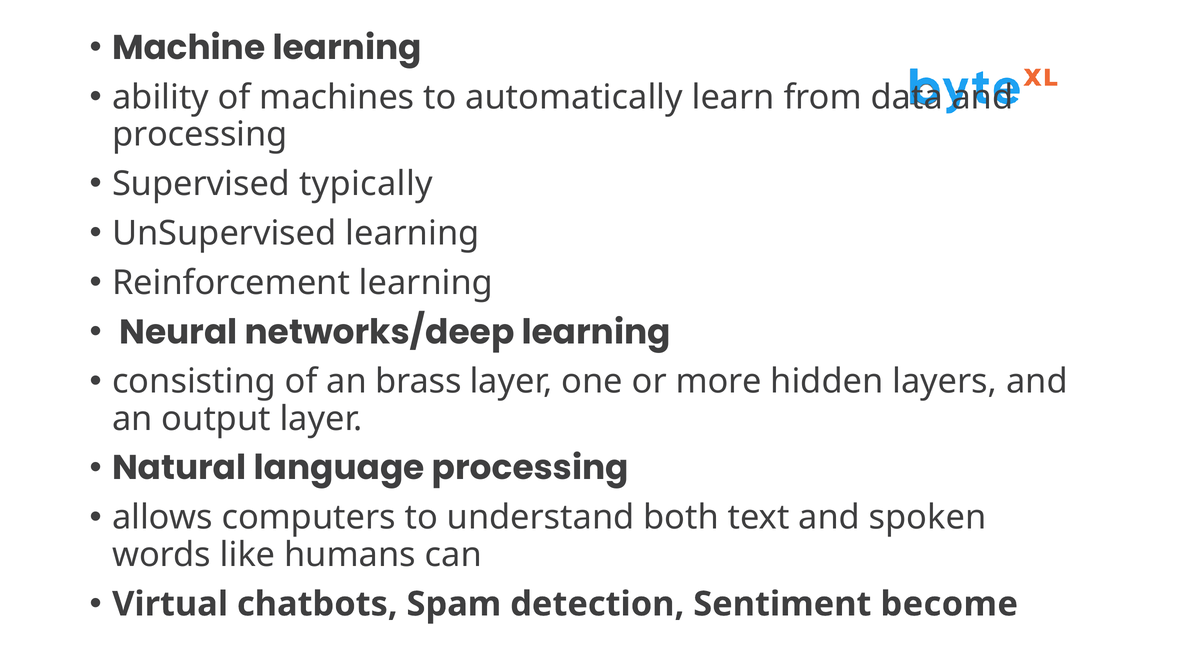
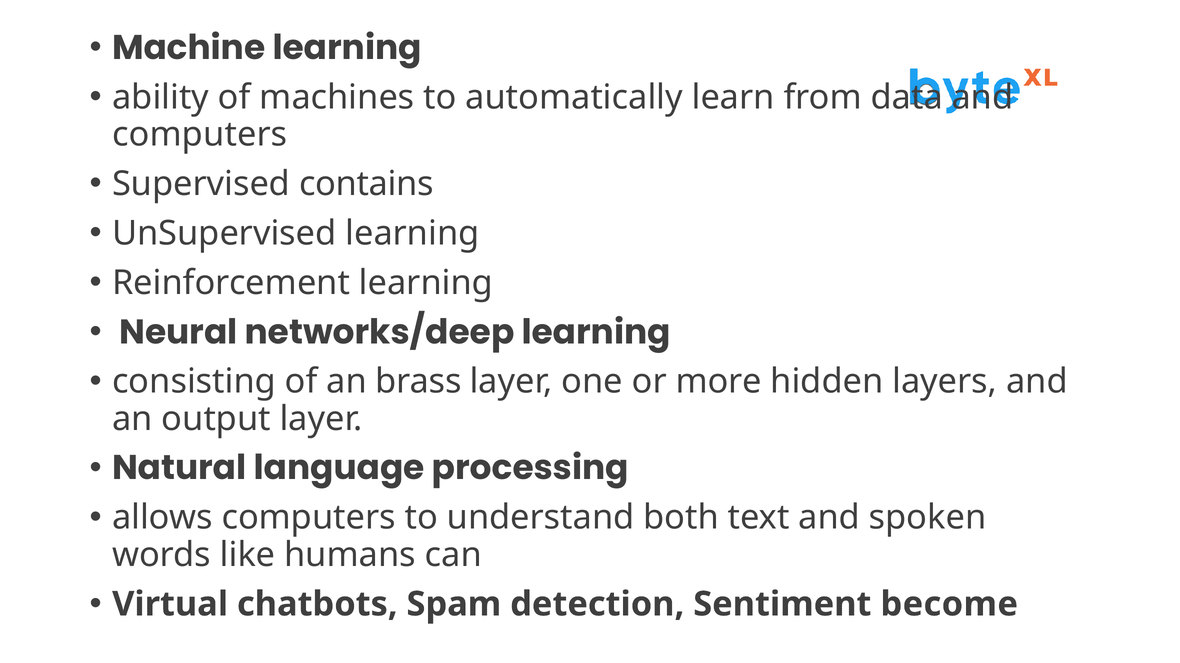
processing: processing -> computers (200, 135)
typically: typically -> contains (366, 184)
